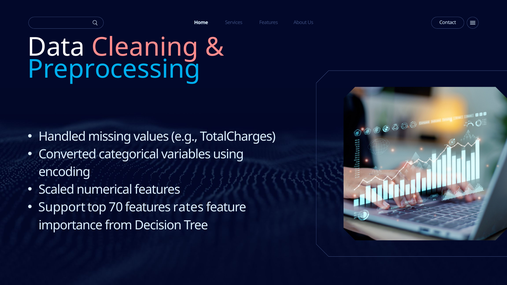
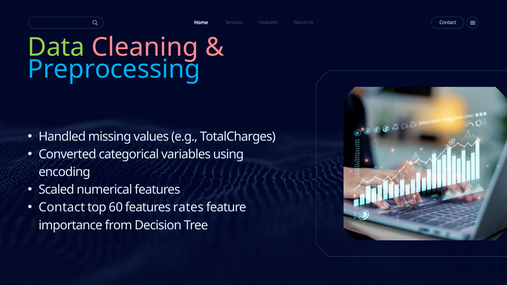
Data colour: white -> light green (56, 47)
Support: Support -> Contact (62, 208)
70: 70 -> 60 (116, 208)
